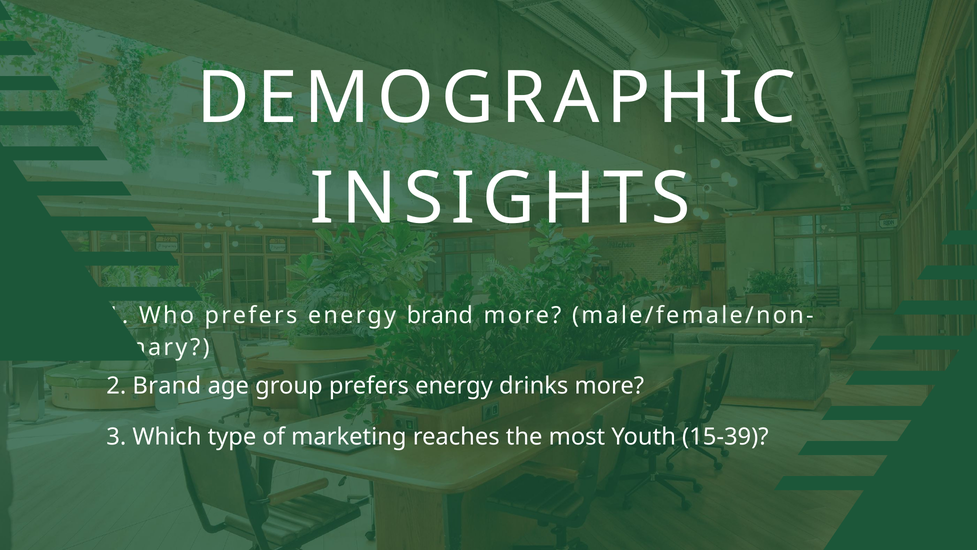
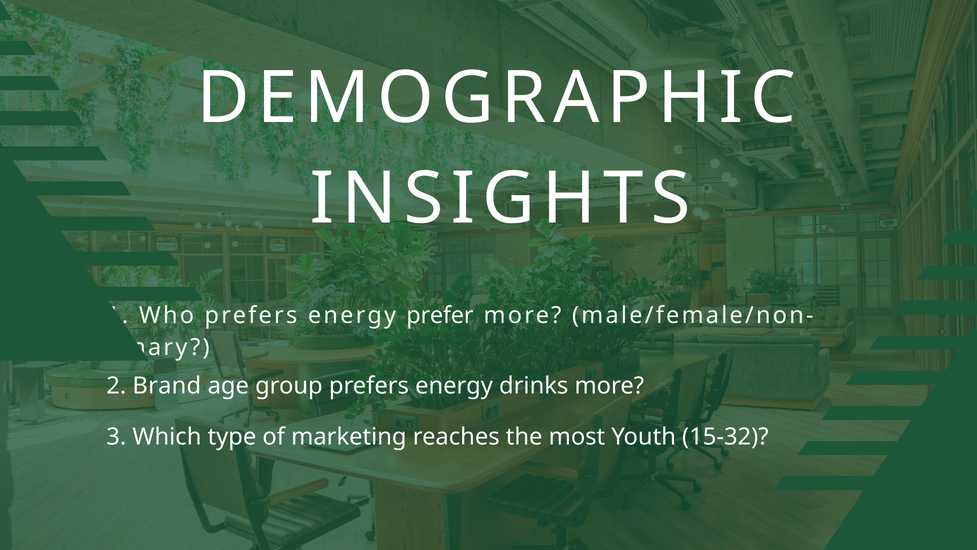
energy brand: brand -> prefer (440, 315)
15-39: 15-39 -> 15-32 (725, 437)
